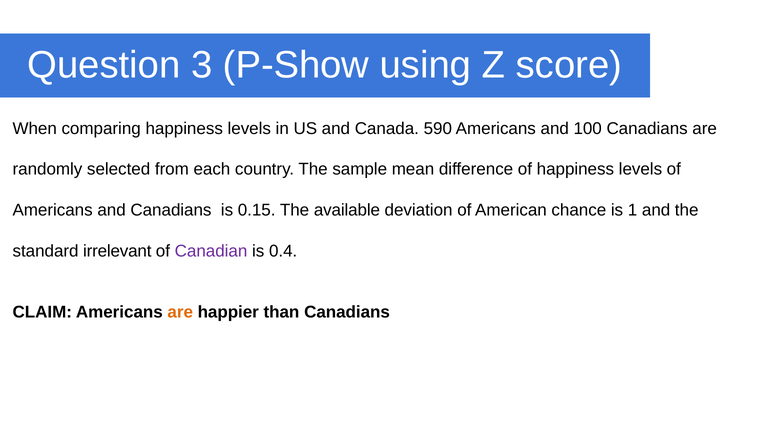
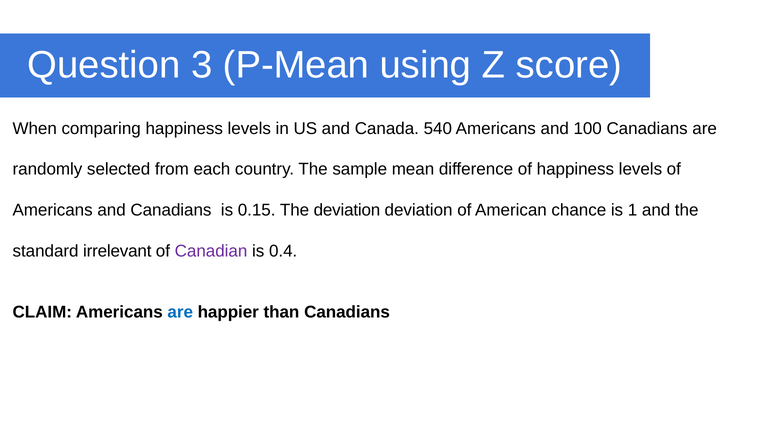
P-Show: P-Show -> P-Mean (296, 65)
590: 590 -> 540 (438, 128)
The available: available -> deviation (347, 210)
are colour: orange -> blue (180, 312)
